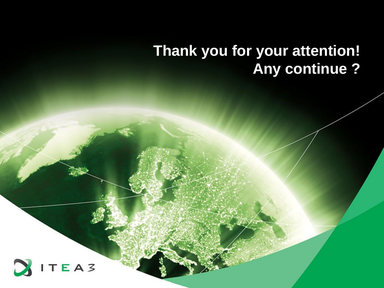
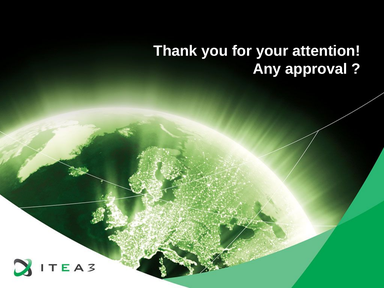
continue: continue -> approval (316, 69)
